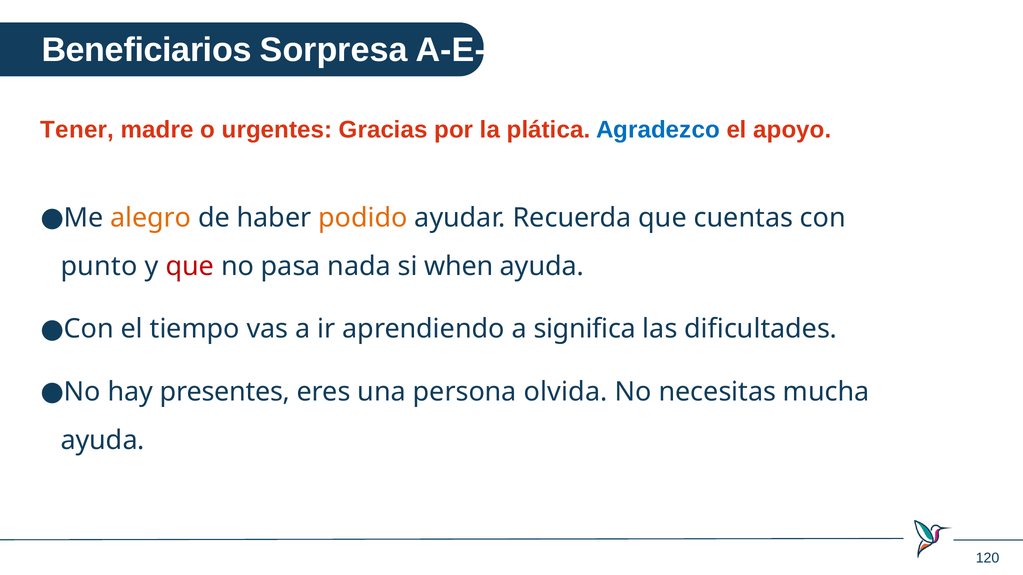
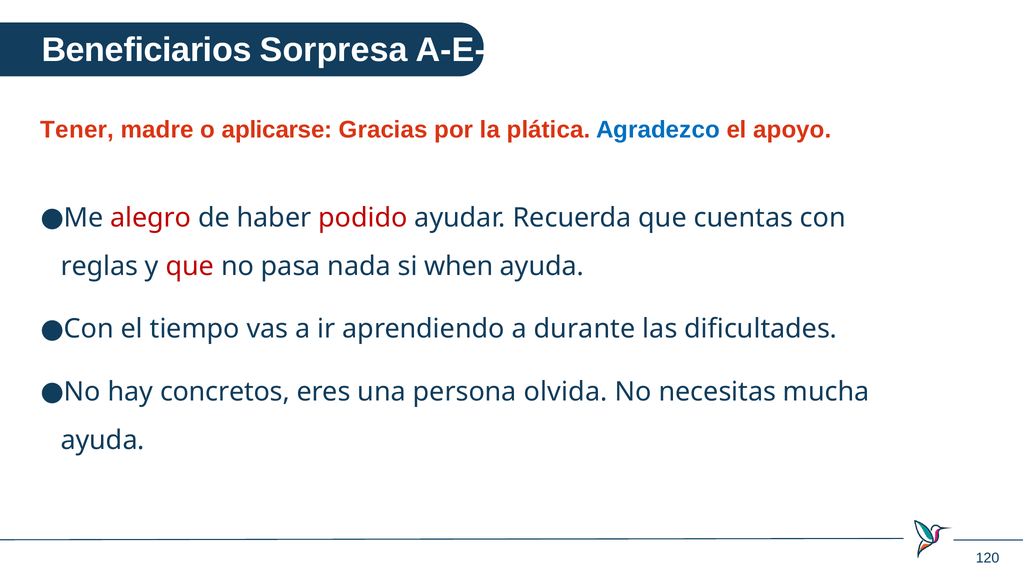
urgentes: urgentes -> aplicarse (277, 130)
alegro colour: orange -> red (151, 218)
podido colour: orange -> red (363, 218)
punto: punto -> reglas (99, 267)
significa: significa -> durante (585, 329)
presentes: presentes -> concretos (225, 392)
